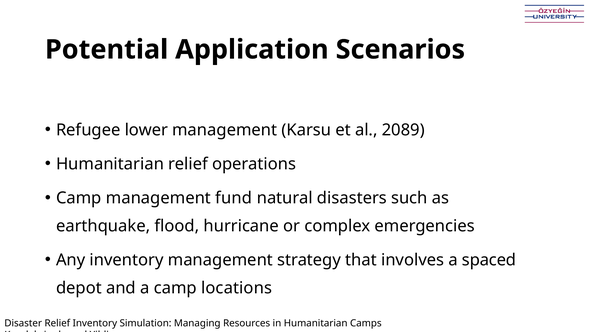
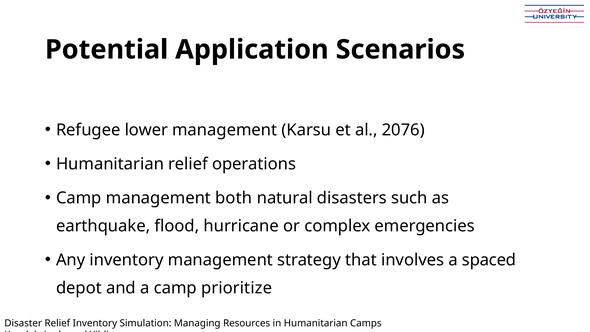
2089: 2089 -> 2076 (403, 130)
fund: fund -> both (234, 198)
locations: locations -> prioritize (237, 288)
